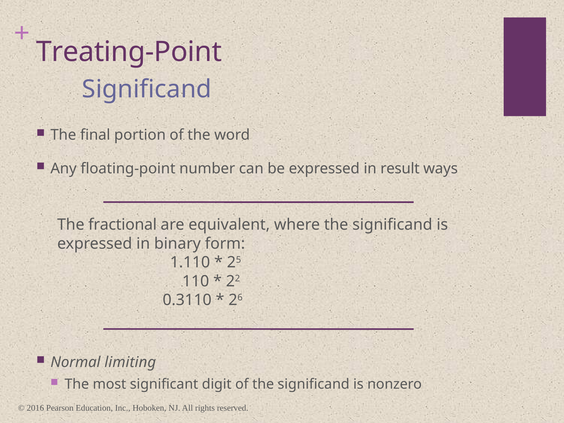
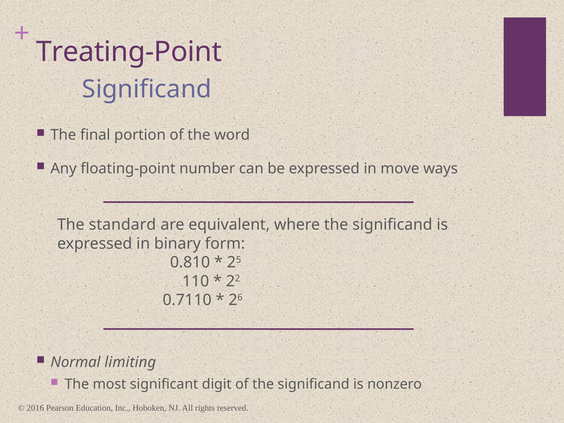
result: result -> move (400, 169)
fractional: fractional -> standard (122, 225)
1.110: 1.110 -> 0.810 (190, 262)
0.3110: 0.3110 -> 0.7110 (187, 300)
